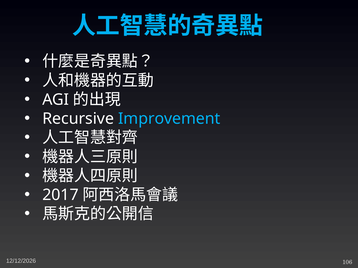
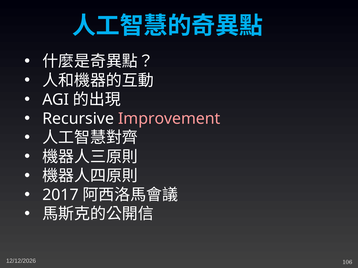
Improvement colour: light blue -> pink (169, 119)
